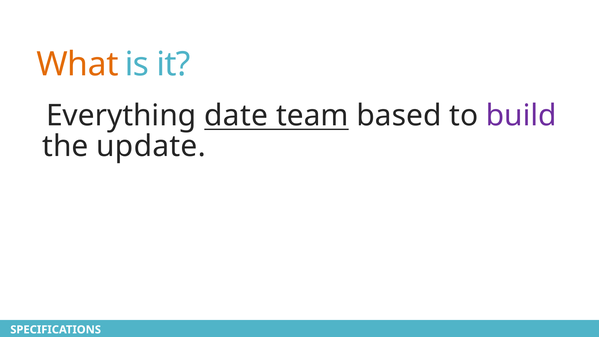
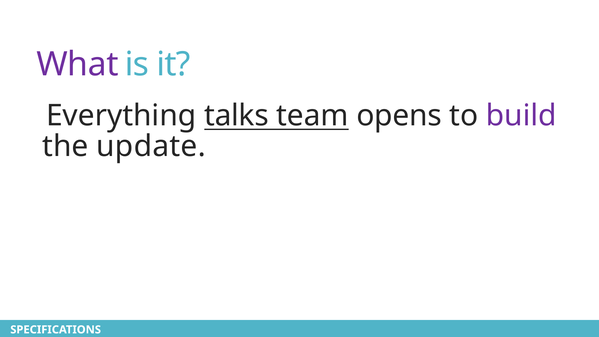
What colour: orange -> purple (77, 64)
date: date -> talks (236, 116)
based: based -> opens (399, 116)
